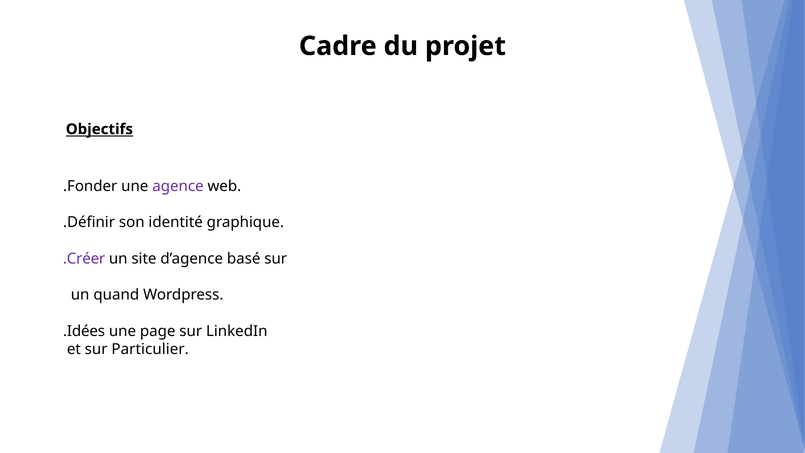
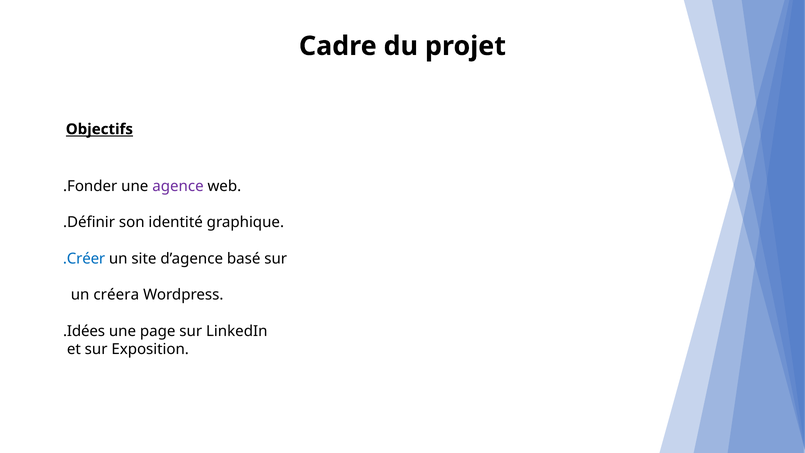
.Créer colour: purple -> blue (84, 259)
quand: quand -> créera (116, 295)
Particulier: Particulier -> Exposition (150, 349)
